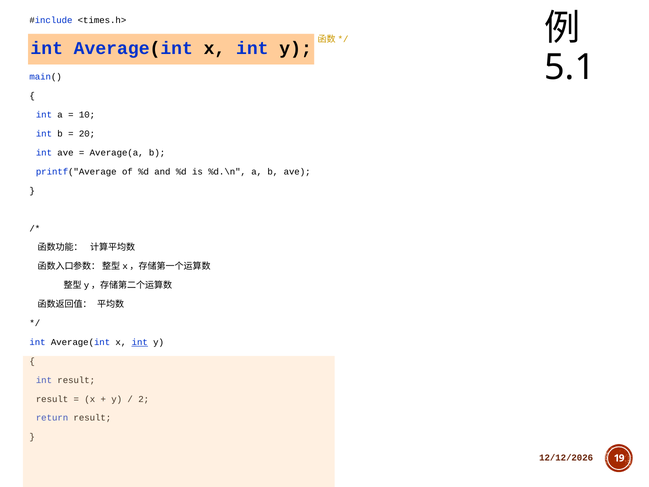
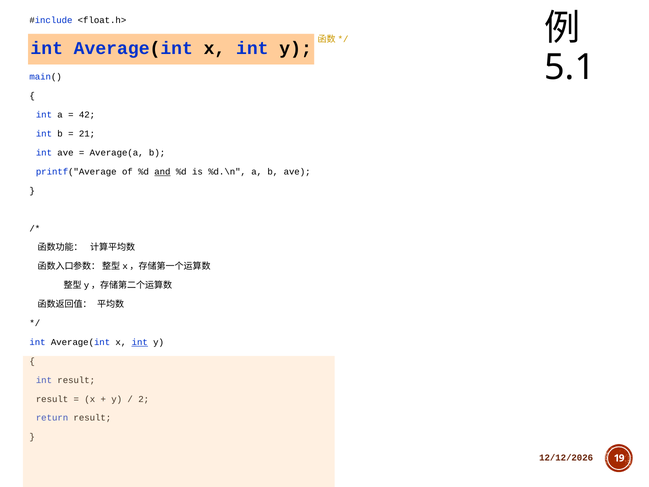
<times.h>: <times.h> -> <float.h> (102, 20)
10: 10 -> 42 (87, 115)
20: 20 -> 21 (87, 134)
and underline: none -> present (162, 172)
